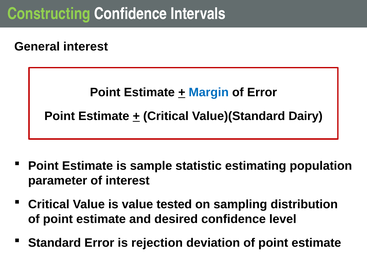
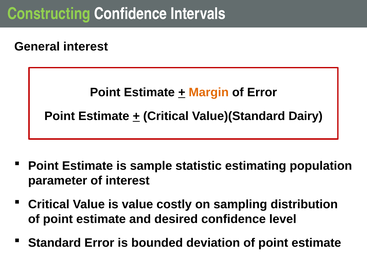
Margin colour: blue -> orange (209, 92)
tested: tested -> costly (174, 205)
rejection: rejection -> bounded (157, 243)
